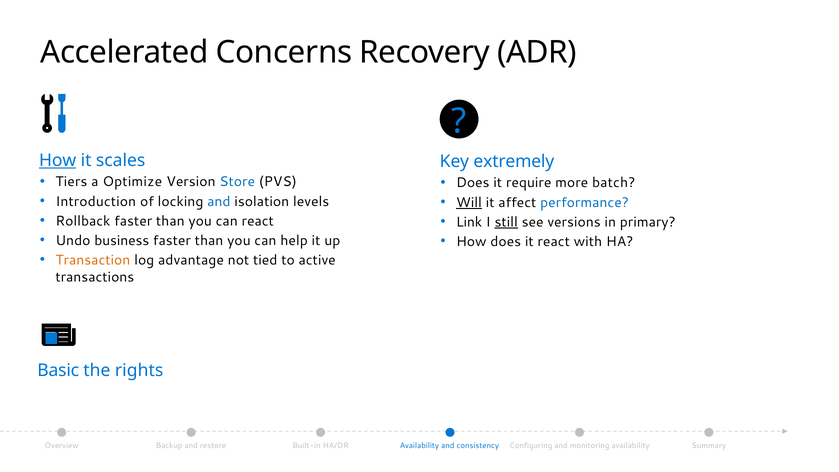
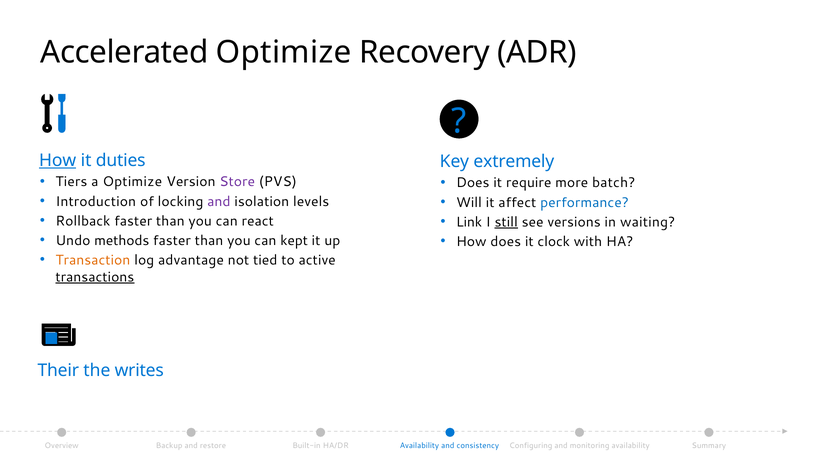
Accelerated Concerns: Concerns -> Optimize (284, 53)
scales: scales -> duties (121, 160)
Store colour: blue -> purple (237, 182)
and colour: blue -> purple (219, 201)
Will underline: present -> none (469, 202)
primary: primary -> waiting (648, 222)
business: business -> methods (122, 241)
help: help -> kept (294, 241)
it react: react -> clock (554, 242)
transactions underline: none -> present (95, 277)
Basic: Basic -> Their (58, 370)
rights: rights -> writes (139, 370)
